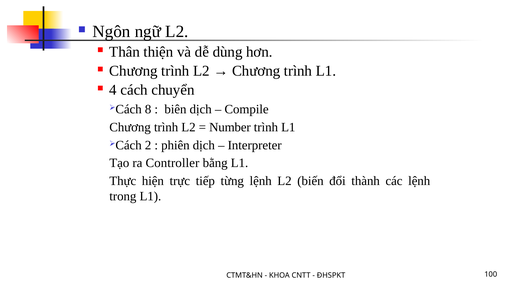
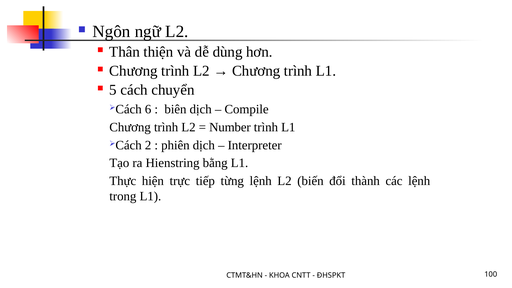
4: 4 -> 5 (113, 90)
8: 8 -> 6 (148, 109)
Controller: Controller -> Hienstring (173, 163)
